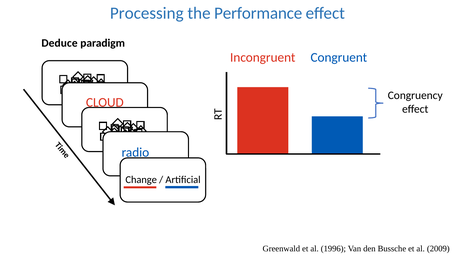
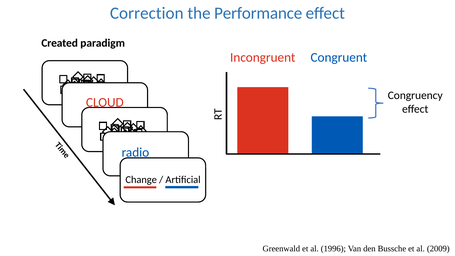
Processing: Processing -> Correction (147, 13)
Deduce: Deduce -> Created (60, 43)
